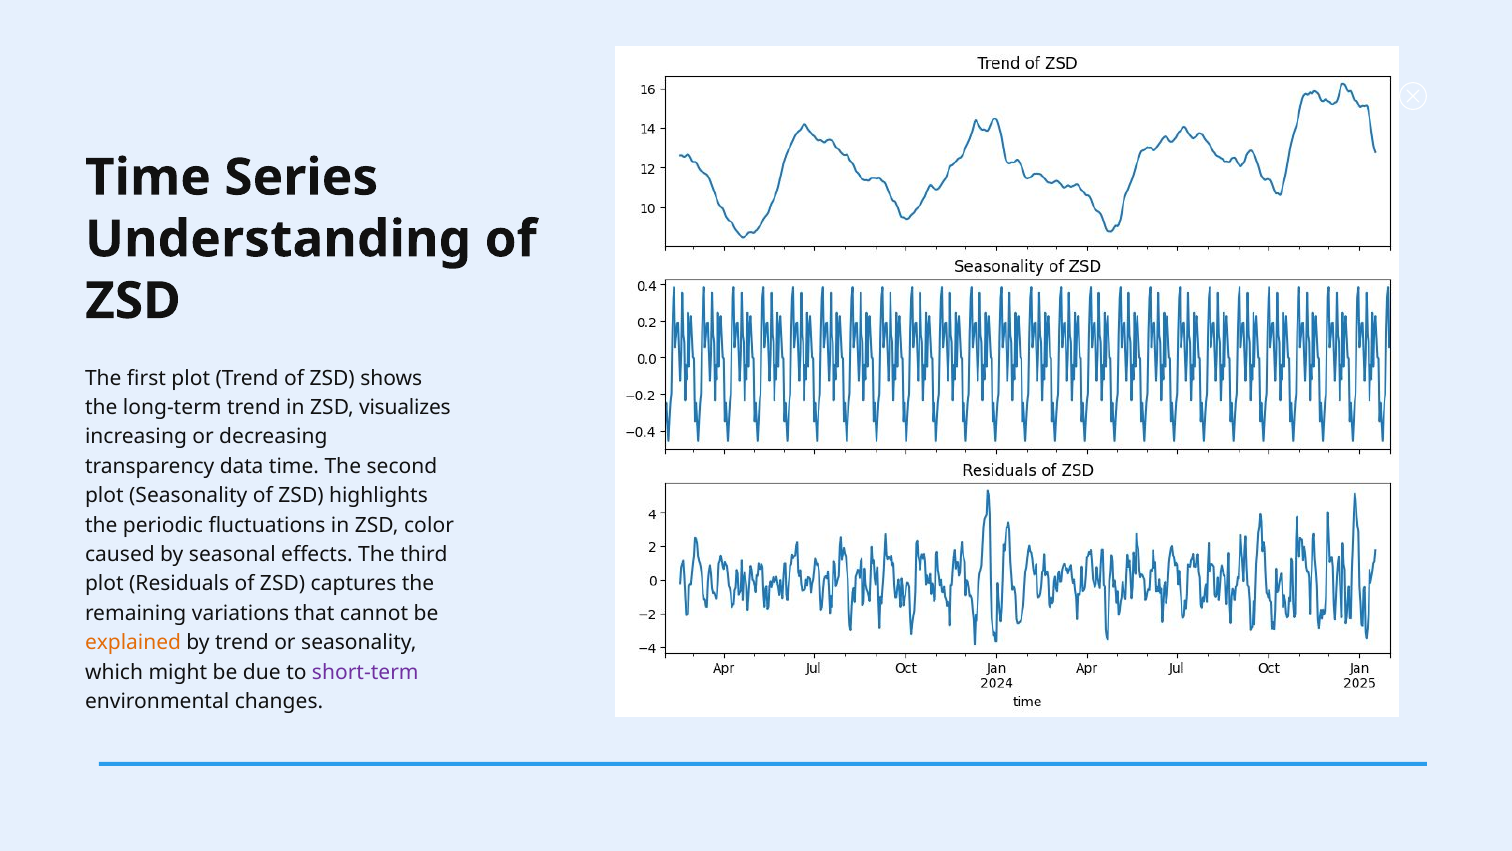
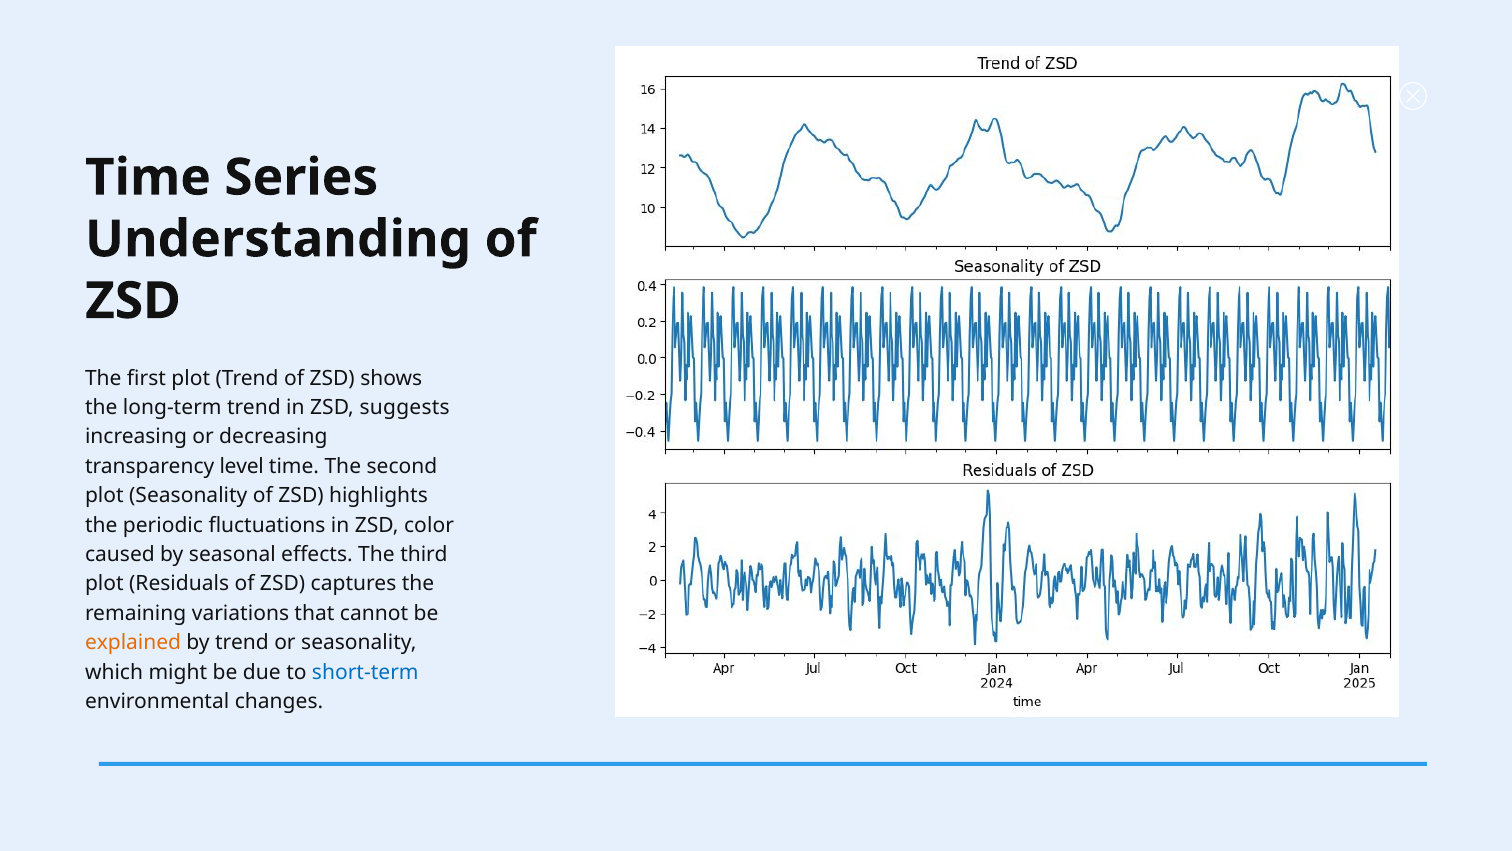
visualizes: visualizes -> suggests (405, 407)
data: data -> level (242, 466)
short-term colour: purple -> blue (365, 672)
